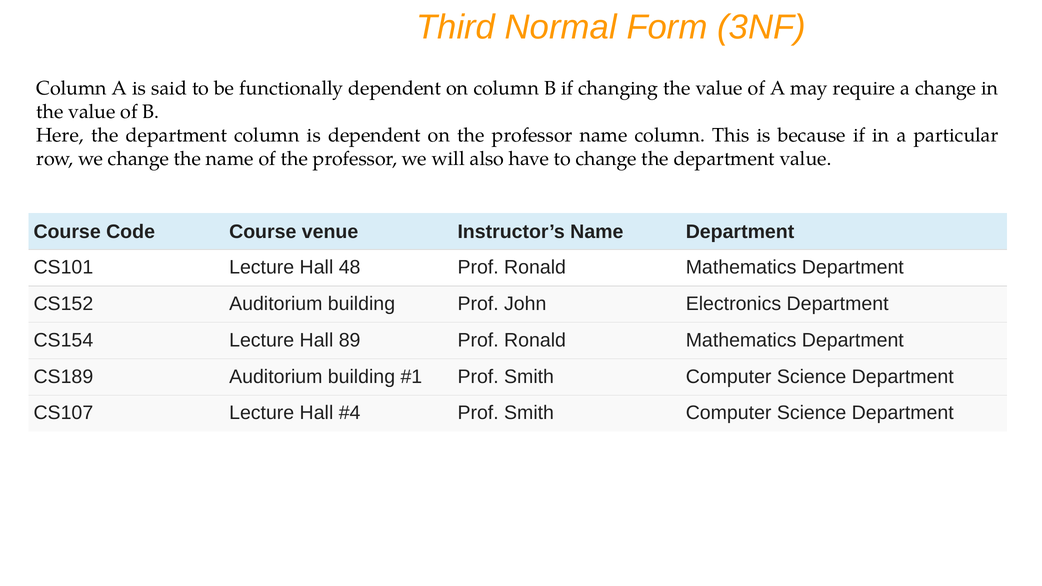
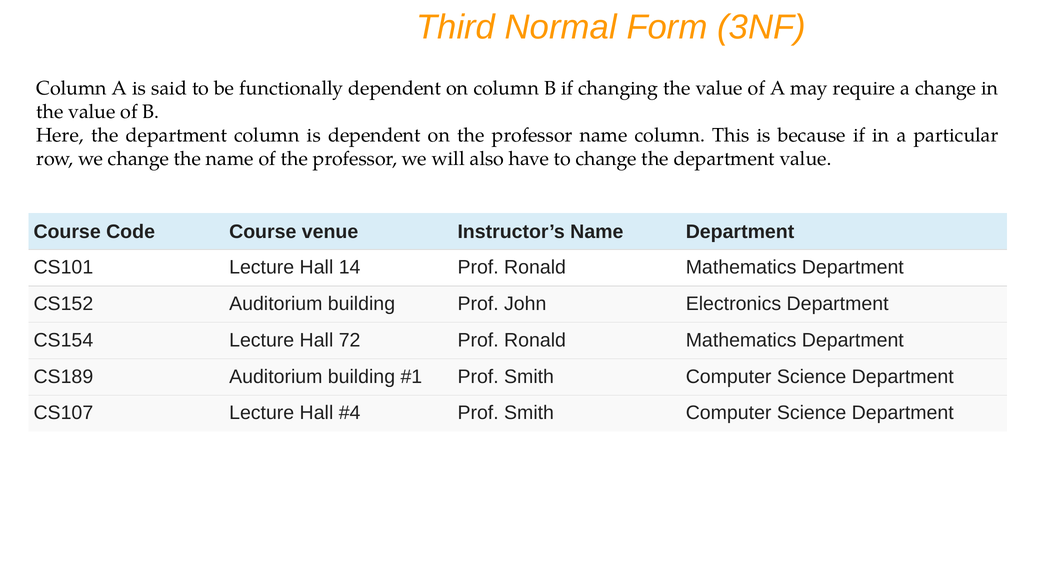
48: 48 -> 14 (350, 267)
89: 89 -> 72 (350, 340)
